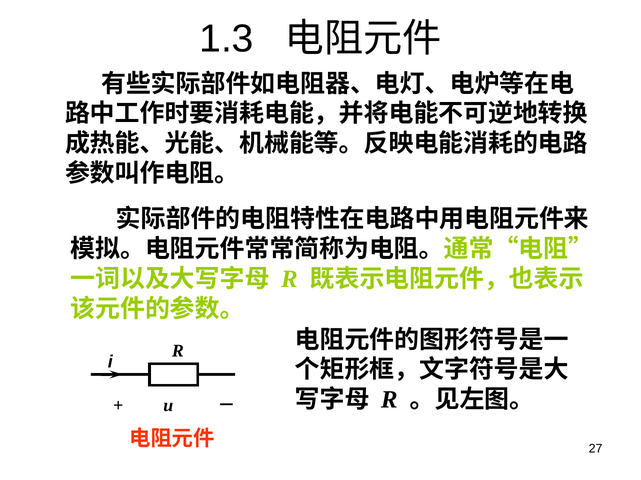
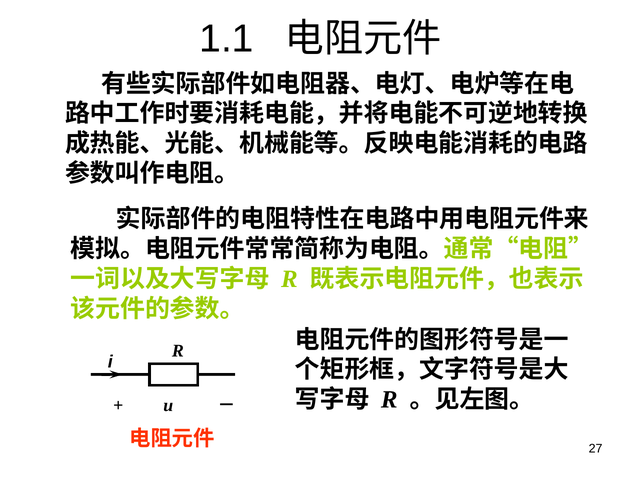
1.3: 1.3 -> 1.1 (226, 39)
